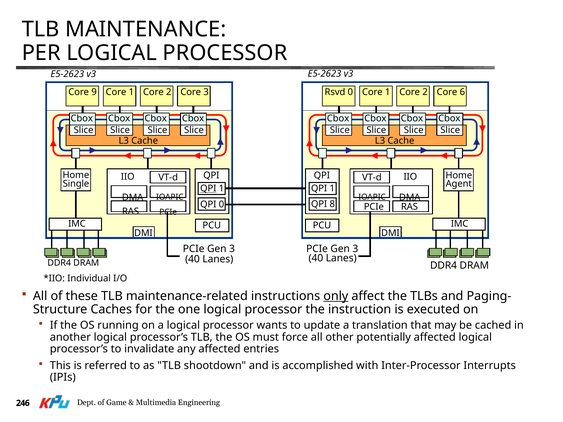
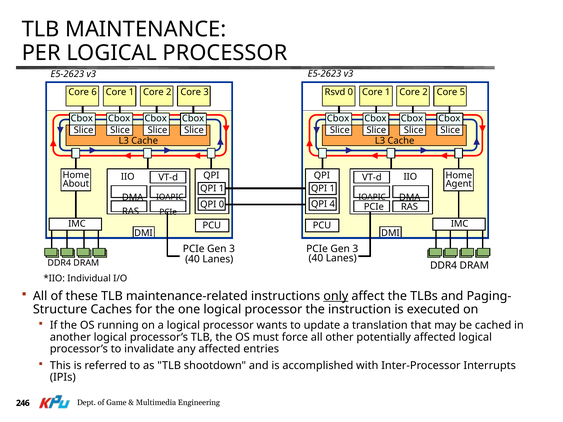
9: 9 -> 6 (94, 92)
6: 6 -> 5 (462, 92)
Single: Single -> About (76, 184)
QPI underline: present -> none (208, 189)
8: 8 -> 4 (332, 204)
